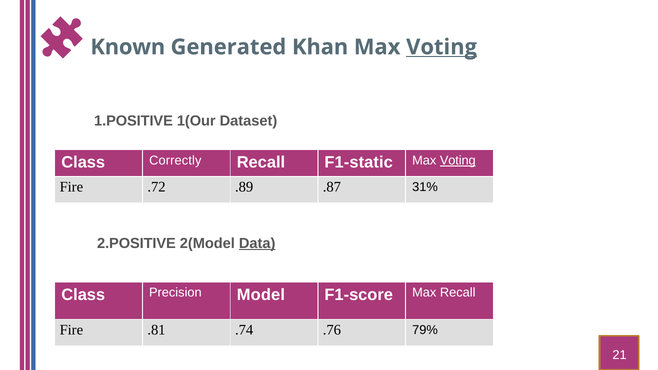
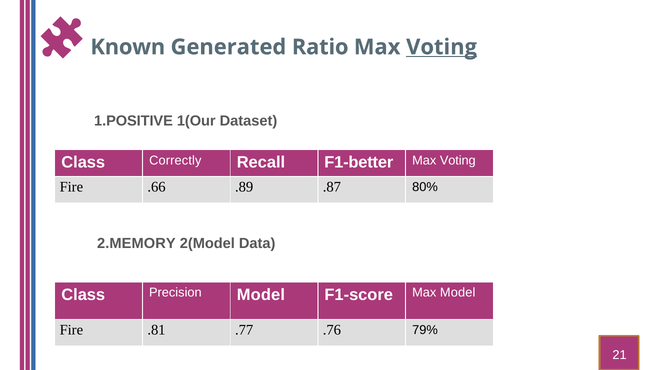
Khan: Khan -> Ratio (320, 47)
F1-static: F1-static -> F1-better (359, 163)
Voting underline: present -> none (458, 161)
.72: .72 -> .66 (156, 187)
31%: 31% -> 80% (425, 187)
2.POSITIVE: 2.POSITIVE -> 2.MEMORY (136, 243)
Data underline: present -> none (257, 243)
Max Recall: Recall -> Model (458, 293)
.74: .74 -> .77 (244, 330)
